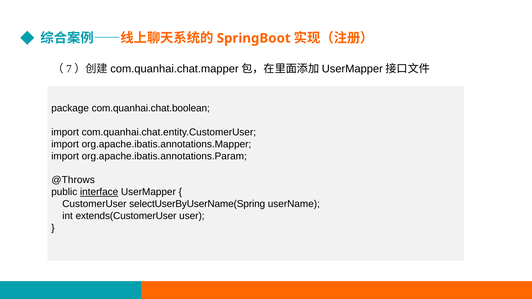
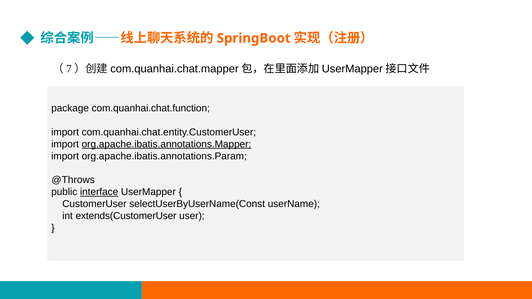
com.quanhai.chat.boolean: com.quanhai.chat.boolean -> com.quanhai.chat.function (151, 108)
org.apache.ibatis.annotations.Mapper underline: none -> present (166, 144)
selectUserByUserName(Spring: selectUserByUserName(Spring -> selectUserByUserName(Const (197, 204)
